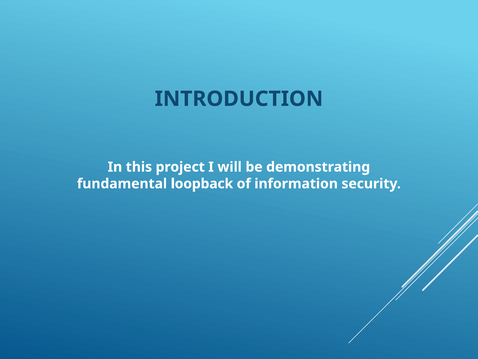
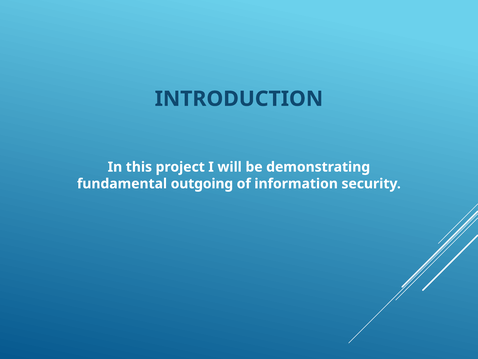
loopback: loopback -> outgoing (202, 183)
